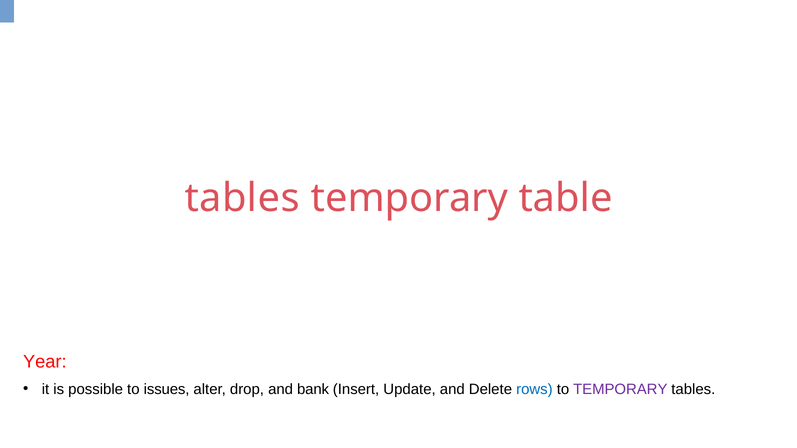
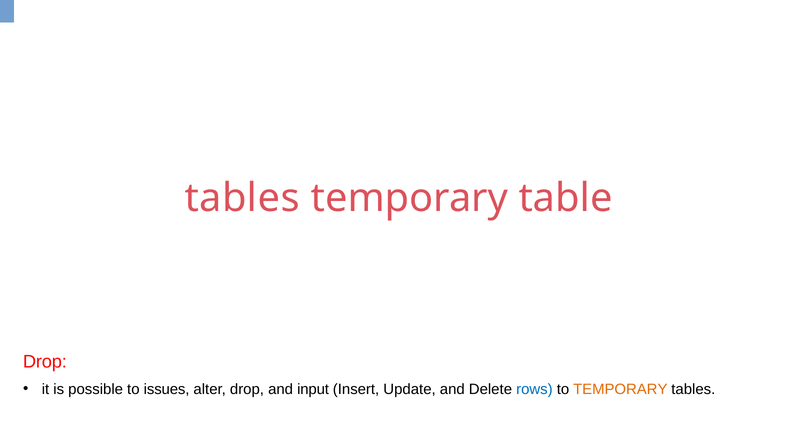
Year: Year -> Drop (45, 362)
bank: bank -> input (313, 389)
TEMPORARY colour: purple -> orange (620, 389)
